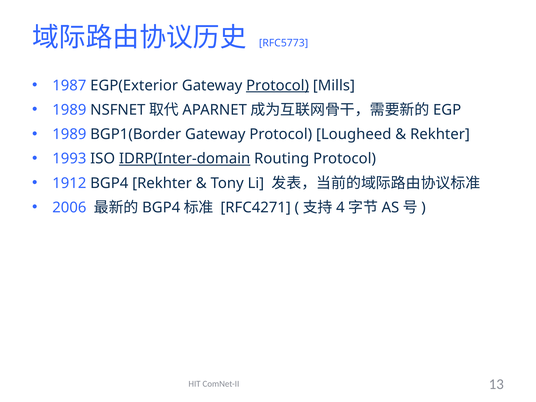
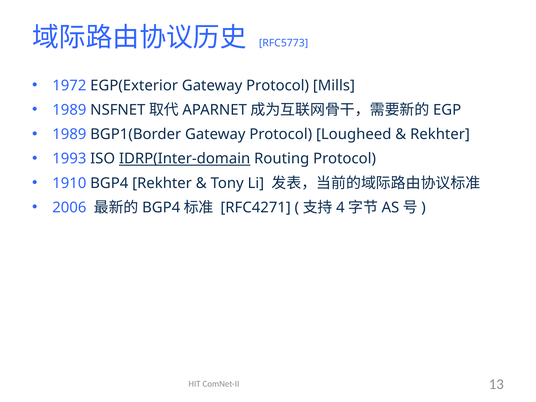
1987: 1987 -> 1972 (69, 85)
Protocol underline: present -> none (278, 85)
1912: 1912 -> 1910 (69, 183)
